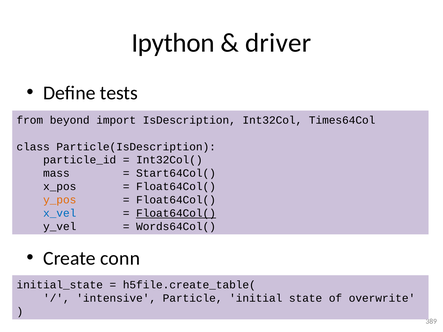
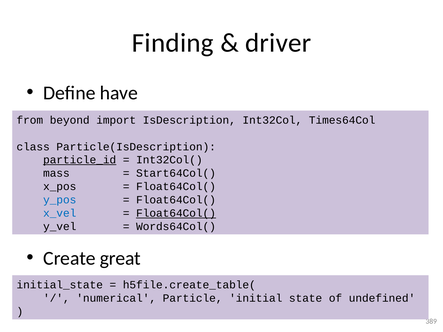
Ipython: Ipython -> Finding (173, 43)
tests: tests -> have (119, 93)
particle_id underline: none -> present (80, 160)
y_pos colour: orange -> blue (60, 200)
conn: conn -> great (120, 258)
intensive: intensive -> numerical (116, 298)
overwrite: overwrite -> undefined (382, 298)
